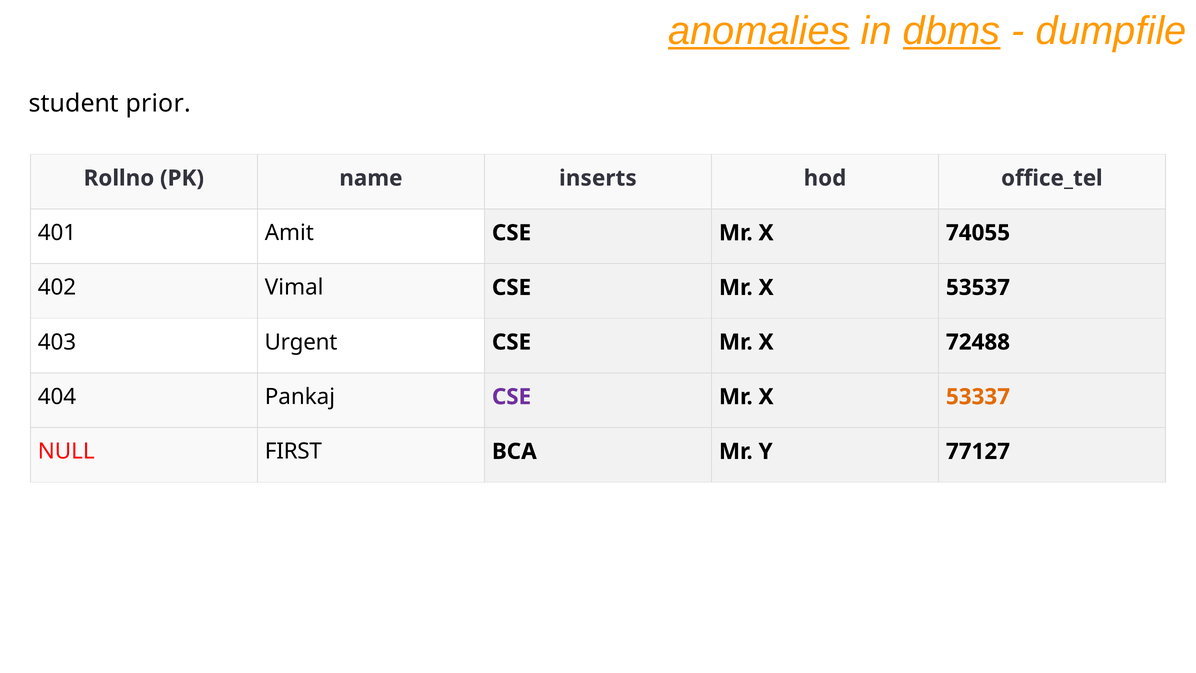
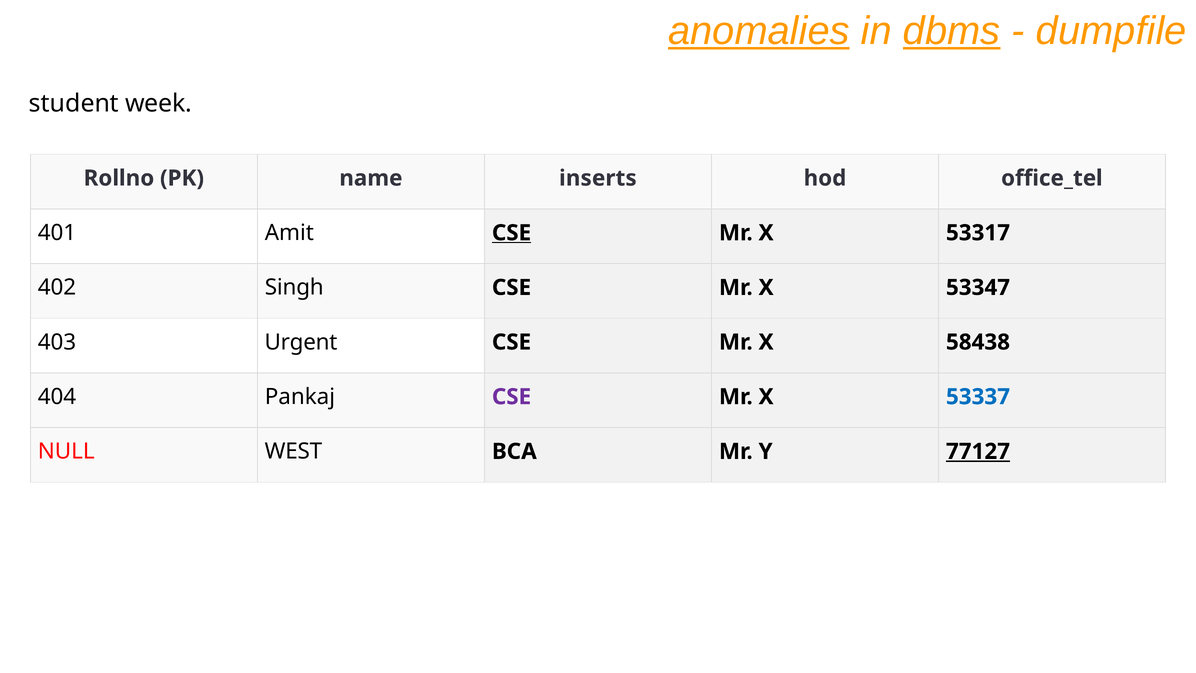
prior: prior -> week (158, 103)
CSE underline: none -> present (512, 233)
74055: 74055 -> 53317 (978, 233)
Vimal: Vimal -> Singh (294, 287)
53537: 53537 -> 53347 (978, 287)
72488: 72488 -> 58438 (978, 342)
53337 colour: orange -> blue (978, 397)
FIRST: FIRST -> WEST (293, 451)
77127 underline: none -> present (978, 451)
